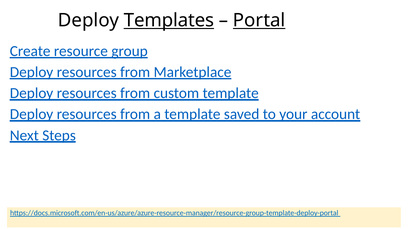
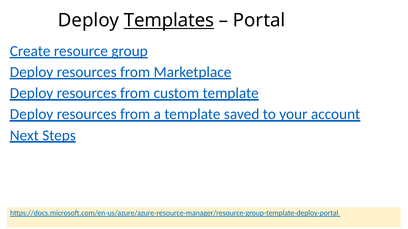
Portal underline: present -> none (259, 20)
